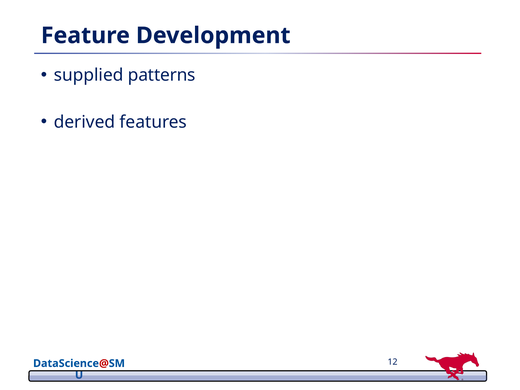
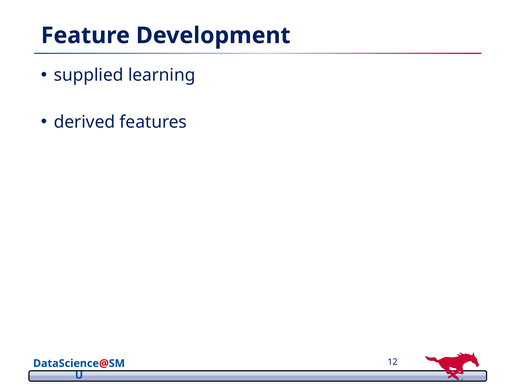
patterns: patterns -> learning (162, 75)
